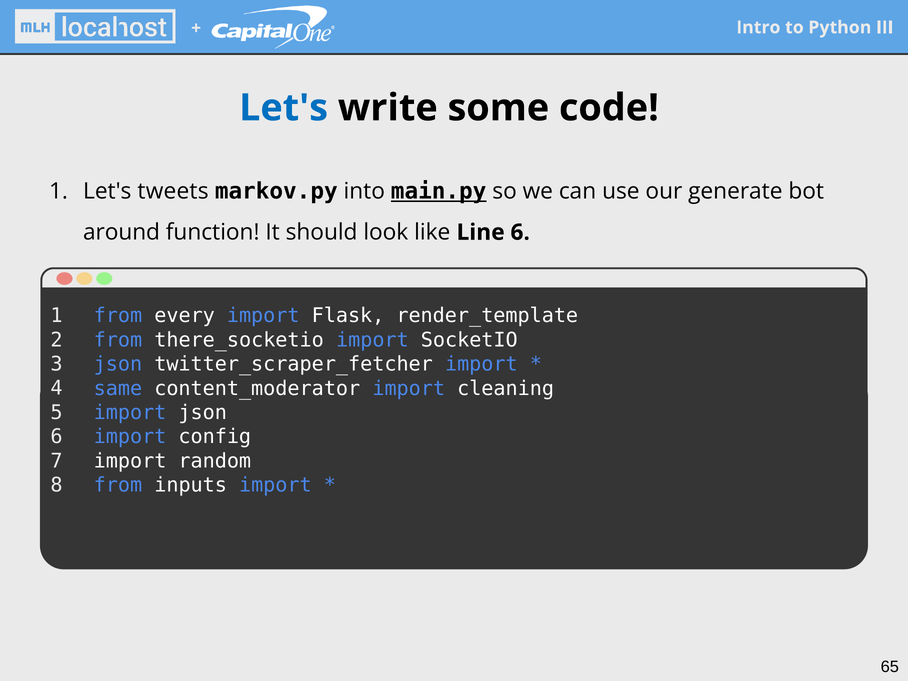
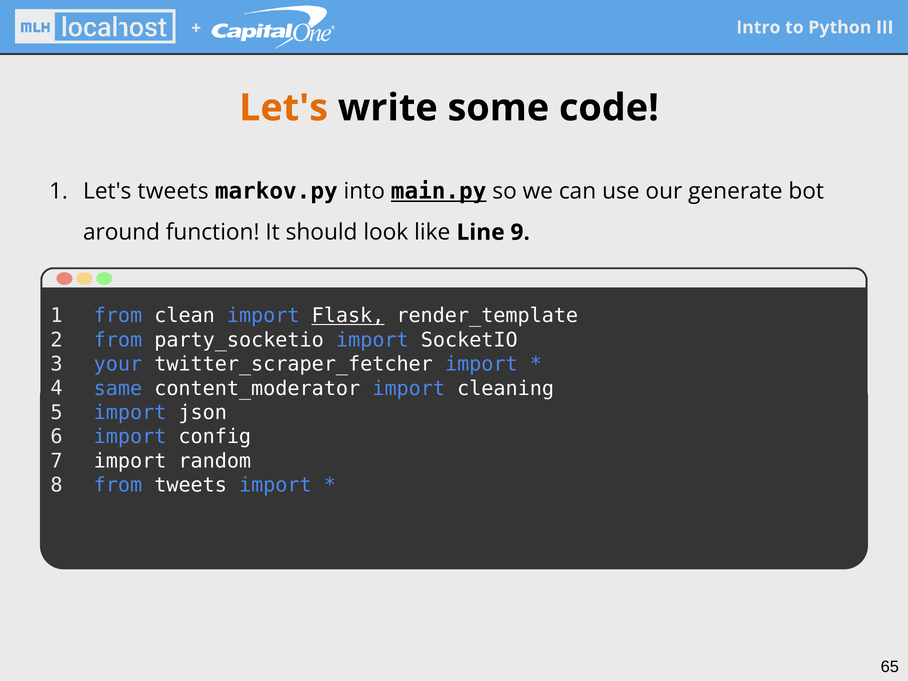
Let's colour: blue -> orange (284, 108)
Line 6: 6 -> 9 (520, 232)
every: every -> clean (185, 316)
Flask underline: none -> present (348, 316)
there_socketio: there_socketio -> party_socketio (239, 340)
json: json -> your (118, 364)
from inputs: inputs -> tweets (191, 485)
